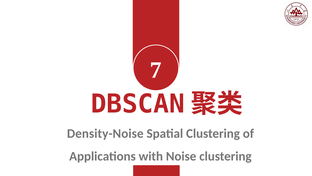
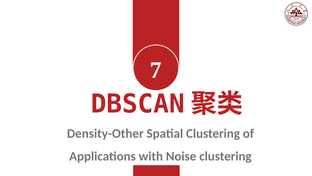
Density-Noise: Density-Noise -> Density-Other (105, 133)
